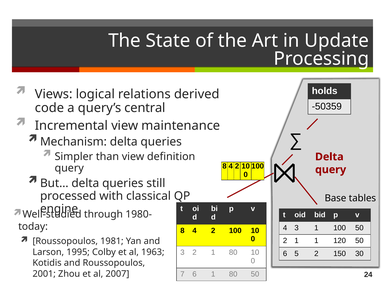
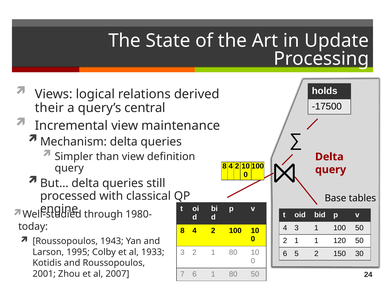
-50359: -50359 -> -17500 (327, 106)
code: code -> their (49, 108)
1981: 1981 -> 1943 (112, 241)
1963: 1963 -> 1933 (153, 252)
